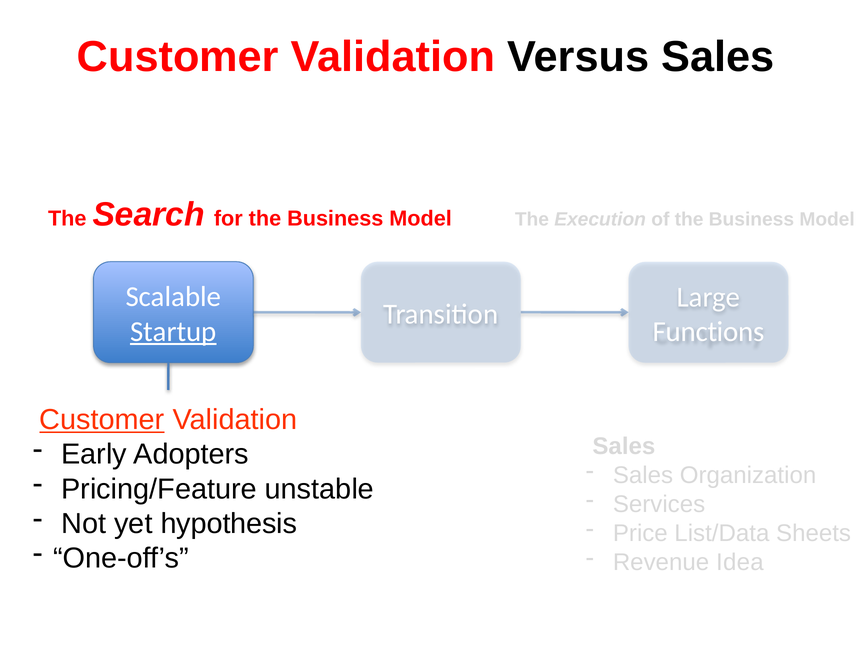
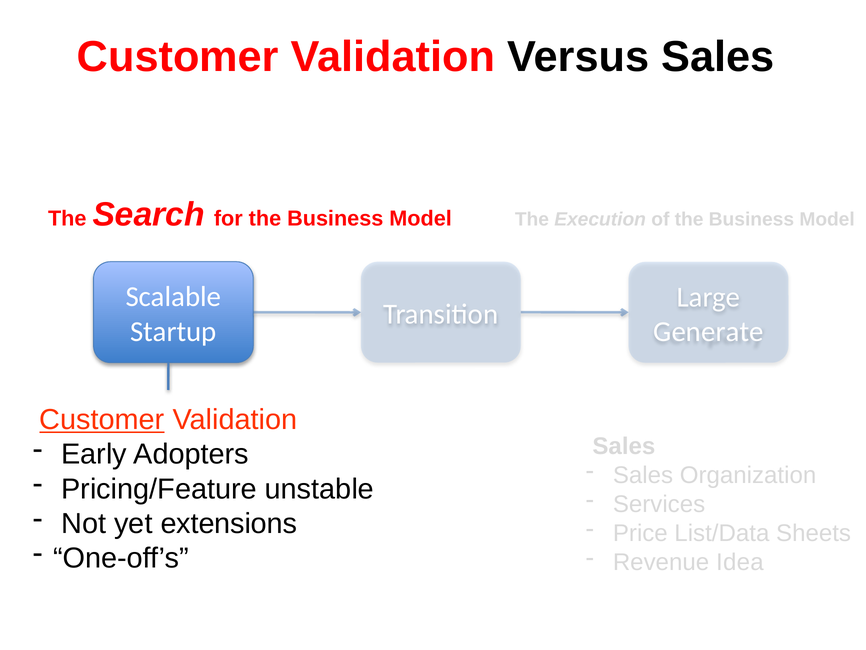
Startup underline: present -> none (173, 331)
Functions: Functions -> Generate (708, 331)
hypothesis: hypothesis -> extensions (229, 523)
